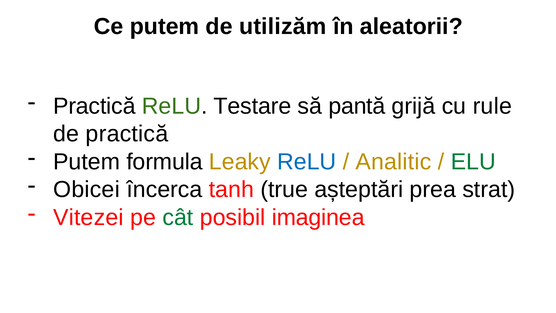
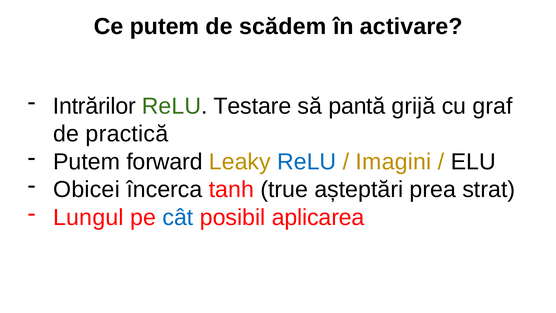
utilizăm: utilizăm -> scădem (283, 27)
aleatorii: aleatorii -> activare (411, 27)
Practică: Practică -> Intrărilor (94, 106)
rule: rule -> graf (492, 106)
formula: formula -> forward (164, 162)
Analitic: Analitic -> Imagini (393, 162)
ELU colour: green -> black (473, 162)
Vitezei: Vitezei -> Lungul (88, 217)
cât colour: green -> blue (178, 217)
imaginea: imaginea -> aplicarea (318, 217)
